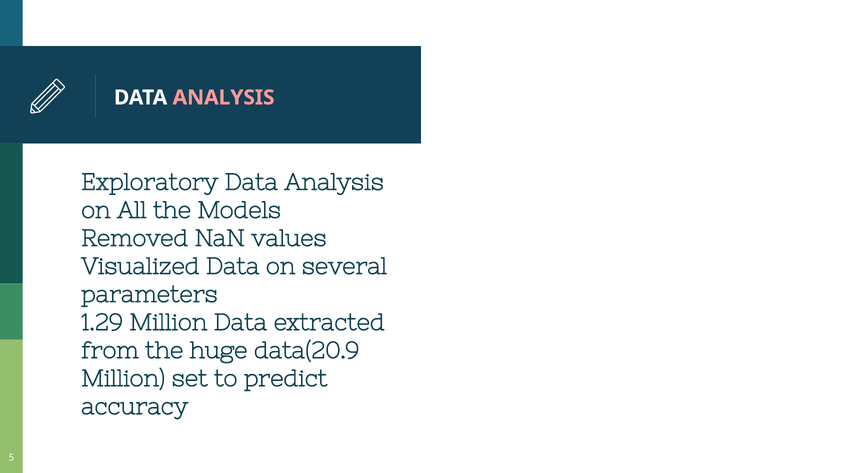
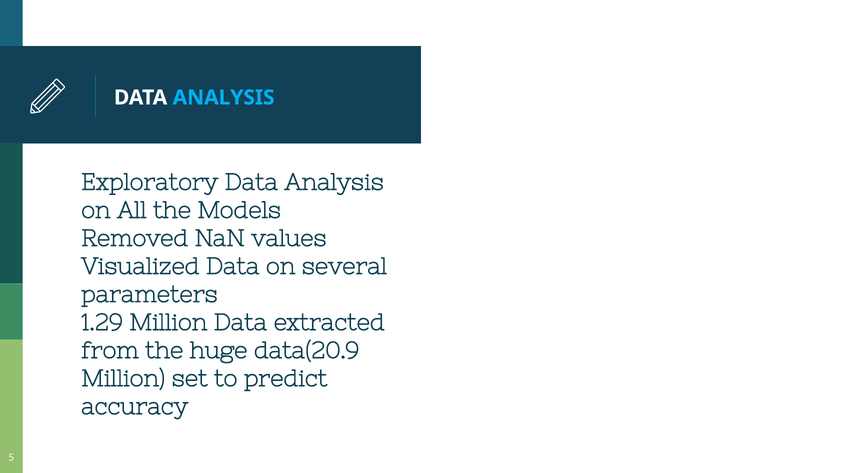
ANALYSIS colour: pink -> light blue (224, 98)
